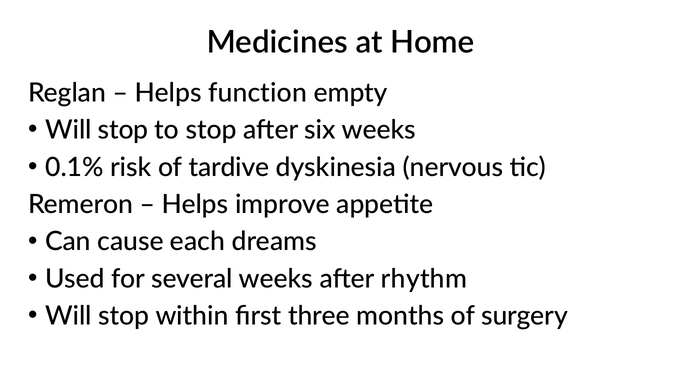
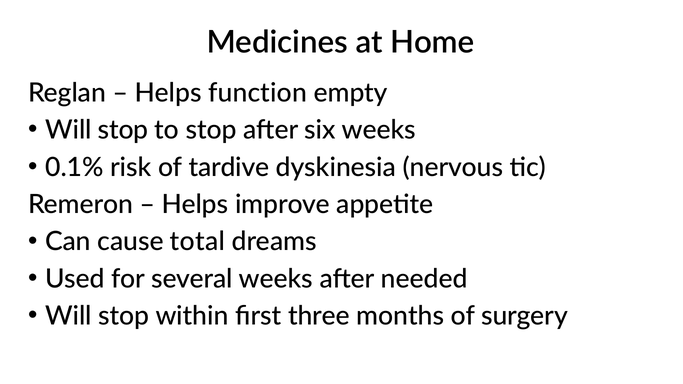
each: each -> total (197, 242)
rhythm: rhythm -> needed (424, 279)
